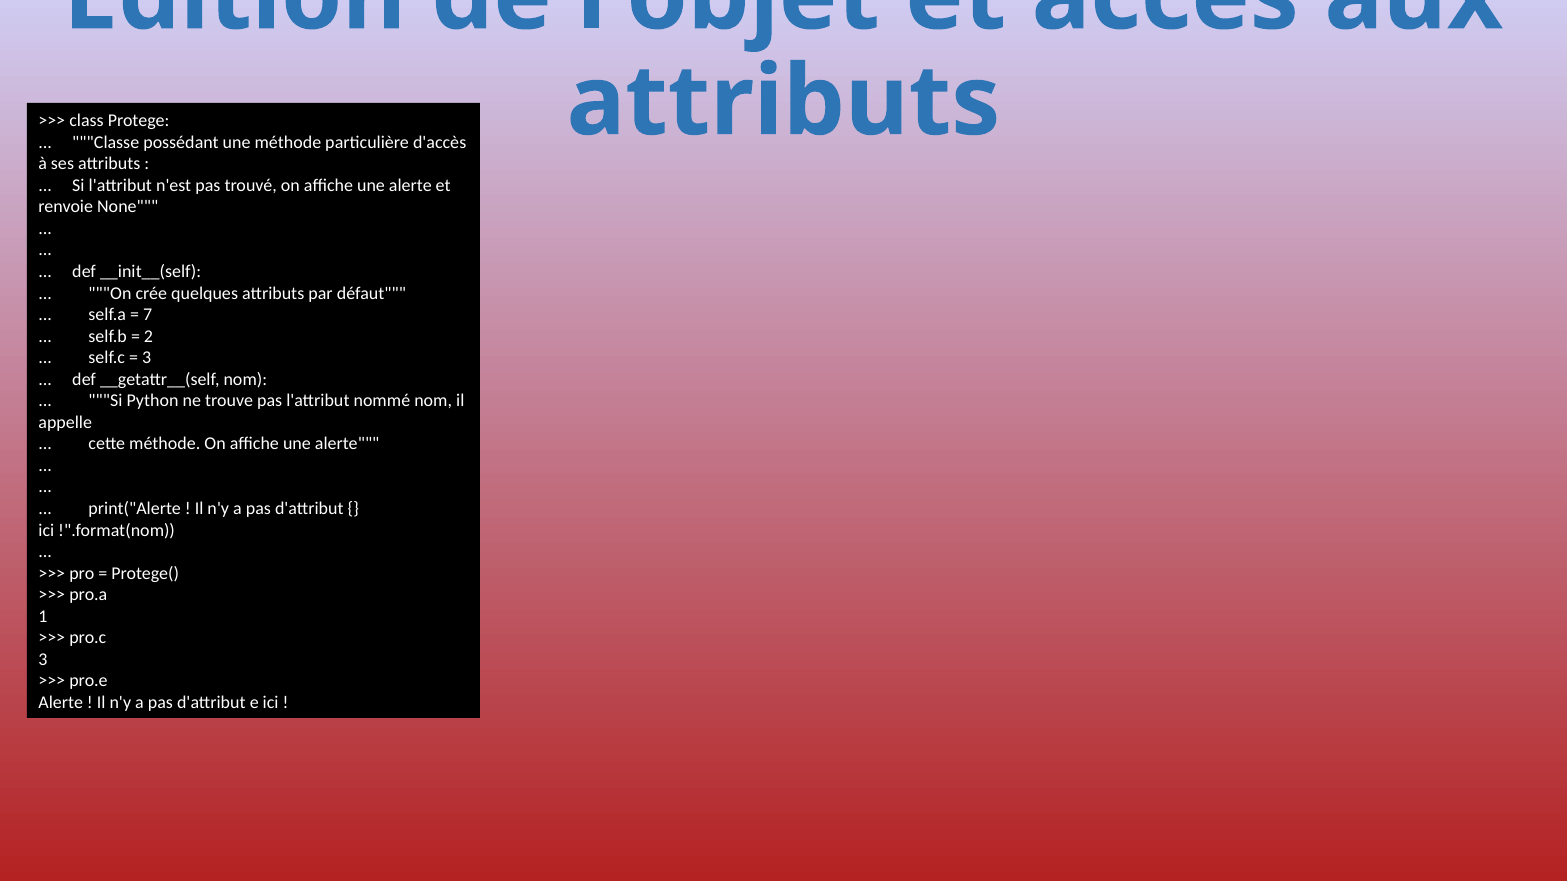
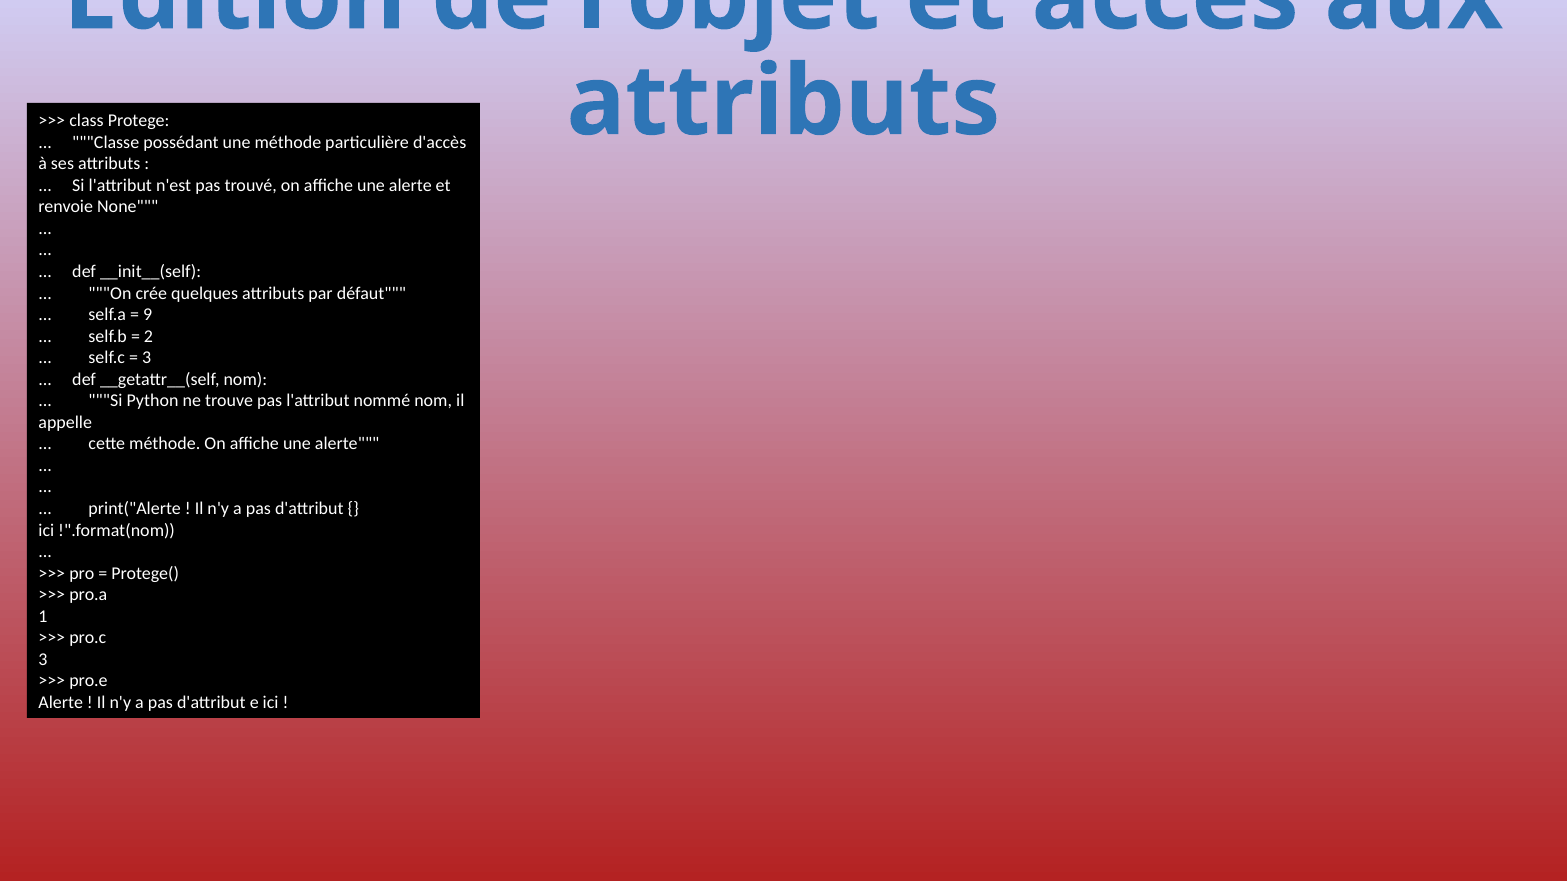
7: 7 -> 9 (148, 315)
